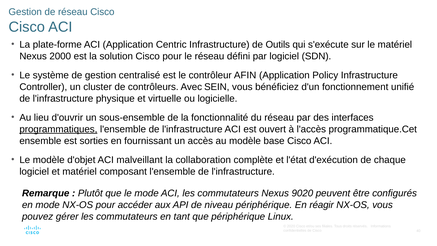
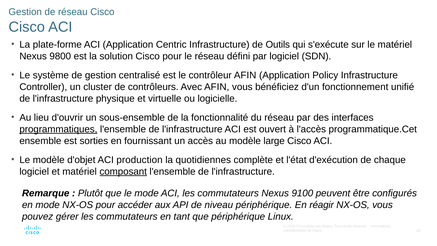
2000: 2000 -> 9800 (60, 56)
Avec SEIN: SEIN -> AFIN (217, 87)
base: base -> large (274, 141)
malveillant: malveillant -> production (140, 160)
collaboration: collaboration -> quotidiennes (203, 160)
composant underline: none -> present (123, 171)
9020: 9020 -> 9100 (302, 193)
